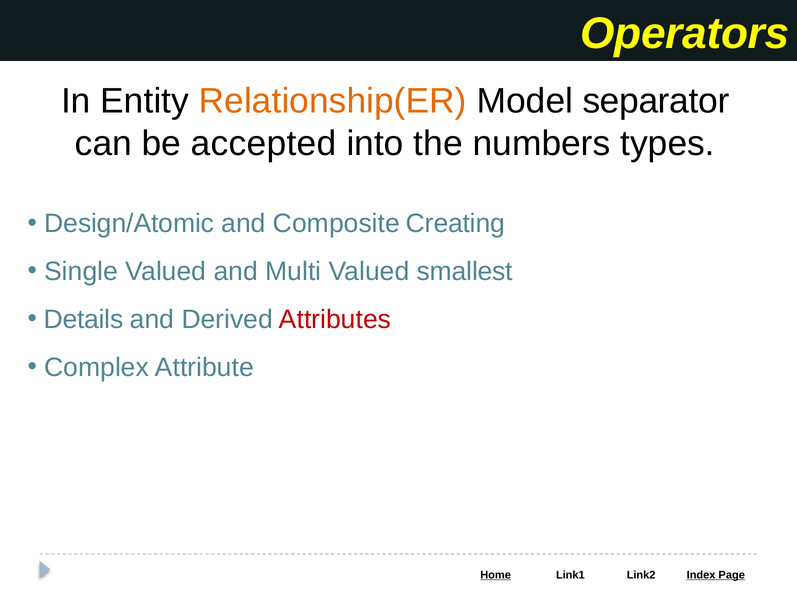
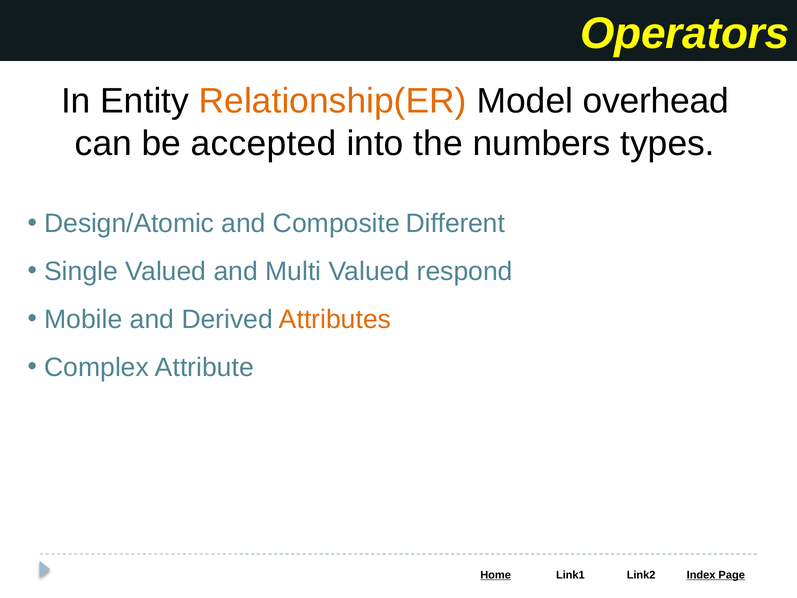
separator: separator -> overhead (656, 101)
Creating: Creating -> Different (455, 224)
smallest: smallest -> respond (465, 271)
Details: Details -> Mobile (83, 319)
Attributes colour: red -> orange (335, 319)
